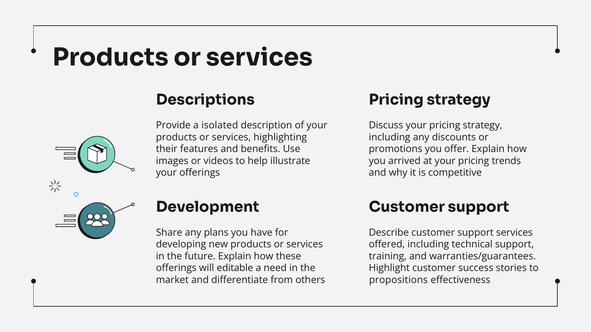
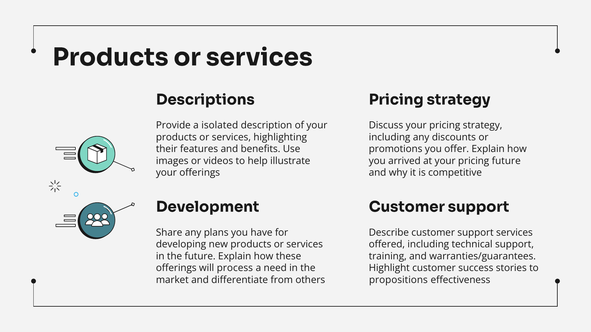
pricing trends: trends -> future (506, 161)
editable: editable -> process (235, 268)
